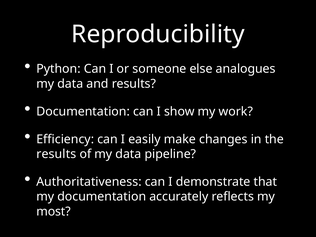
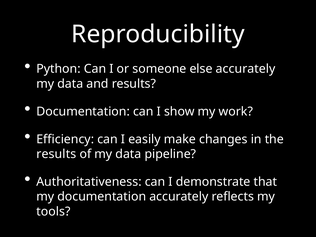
else analogues: analogues -> accurately (246, 69)
most: most -> tools (53, 211)
